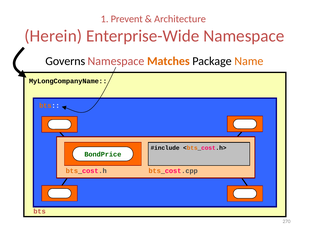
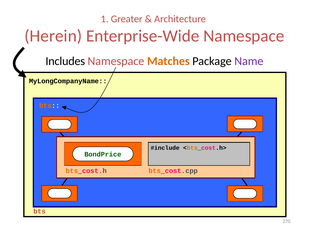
Prevent: Prevent -> Greater (127, 19)
Governs: Governs -> Includes (65, 61)
Name colour: orange -> purple (249, 61)
